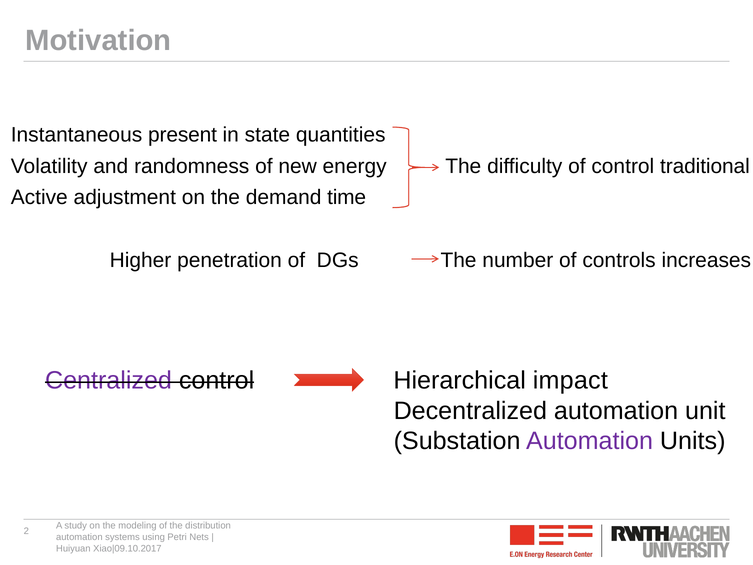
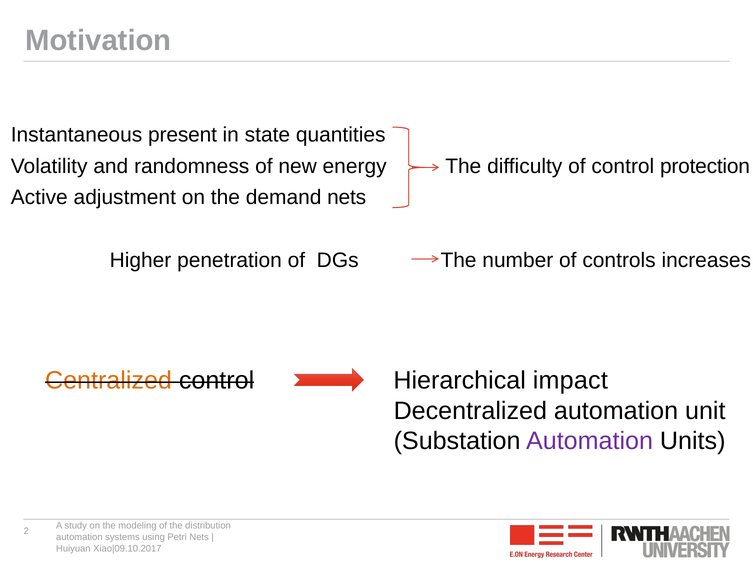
traditional: traditional -> protection (705, 166)
demand time: time -> nets (347, 198)
Centralized colour: purple -> orange (108, 380)
